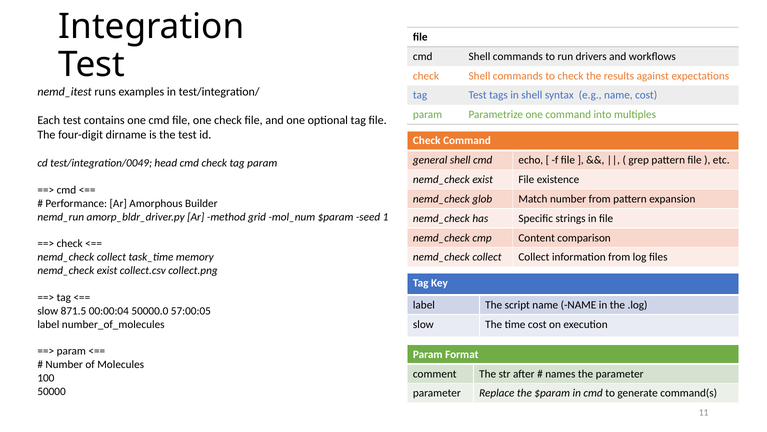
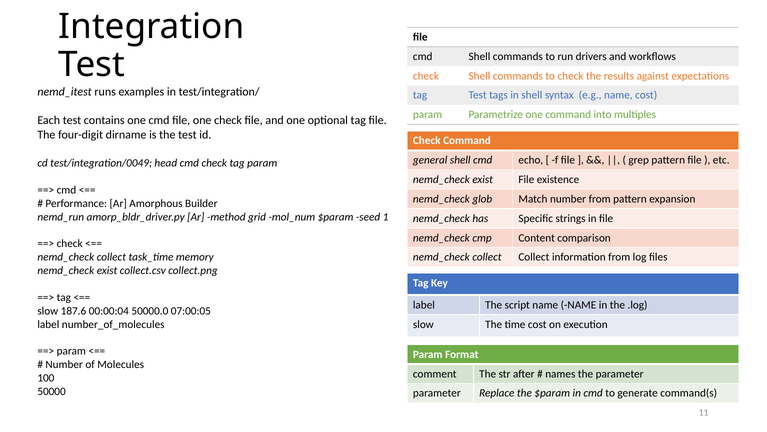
871.5: 871.5 -> 187.6 (73, 311)
57:00:05: 57:00:05 -> 07:00:05 (191, 311)
